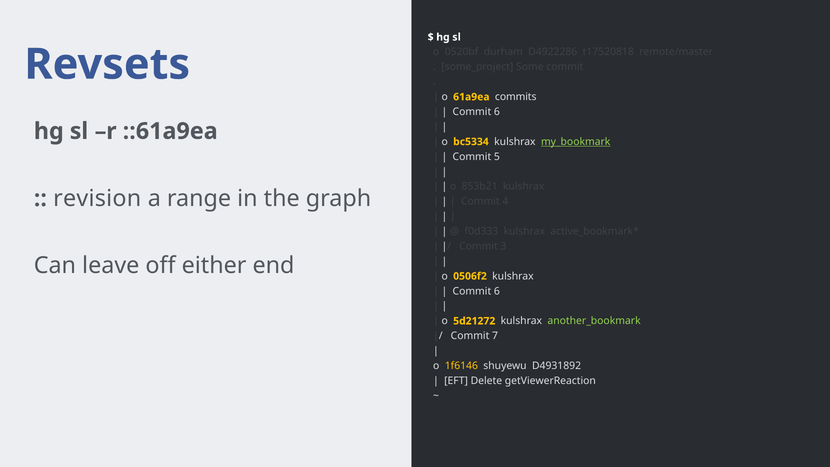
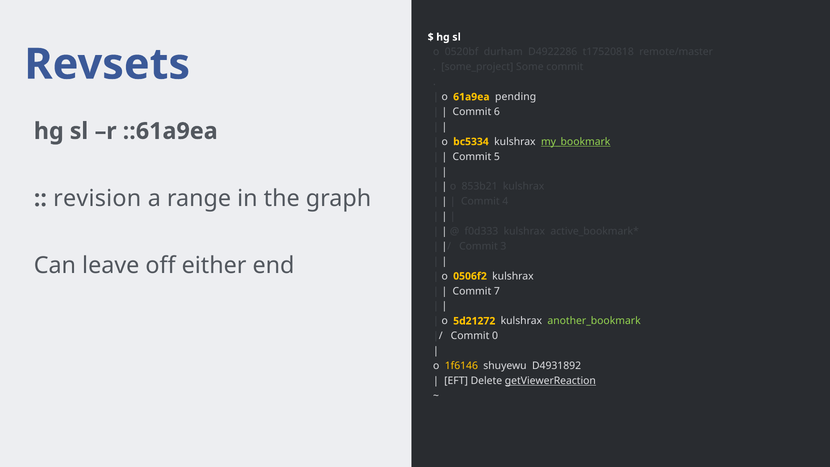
commits: commits -> pending (516, 97)
6: 6 -> 7 (497, 291)
7: 7 -> 0 (495, 336)
getViewerReaction underline: none -> present (550, 381)
